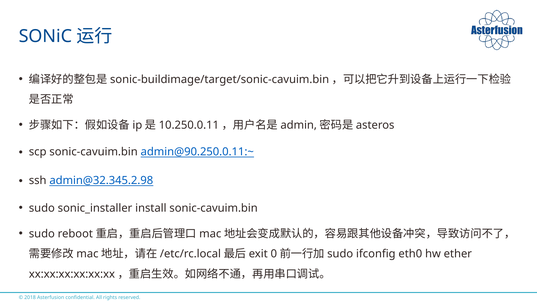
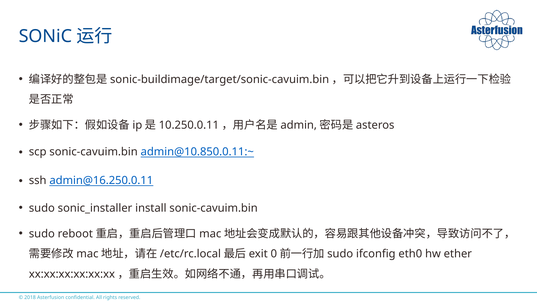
admin@90.250.0.11:~: admin@90.250.0.11:~ -> admin@10.850.0.11:~ (197, 152)
admin@32.345.2.98: admin@32.345.2.98 -> admin@16.250.0.11 (101, 181)
